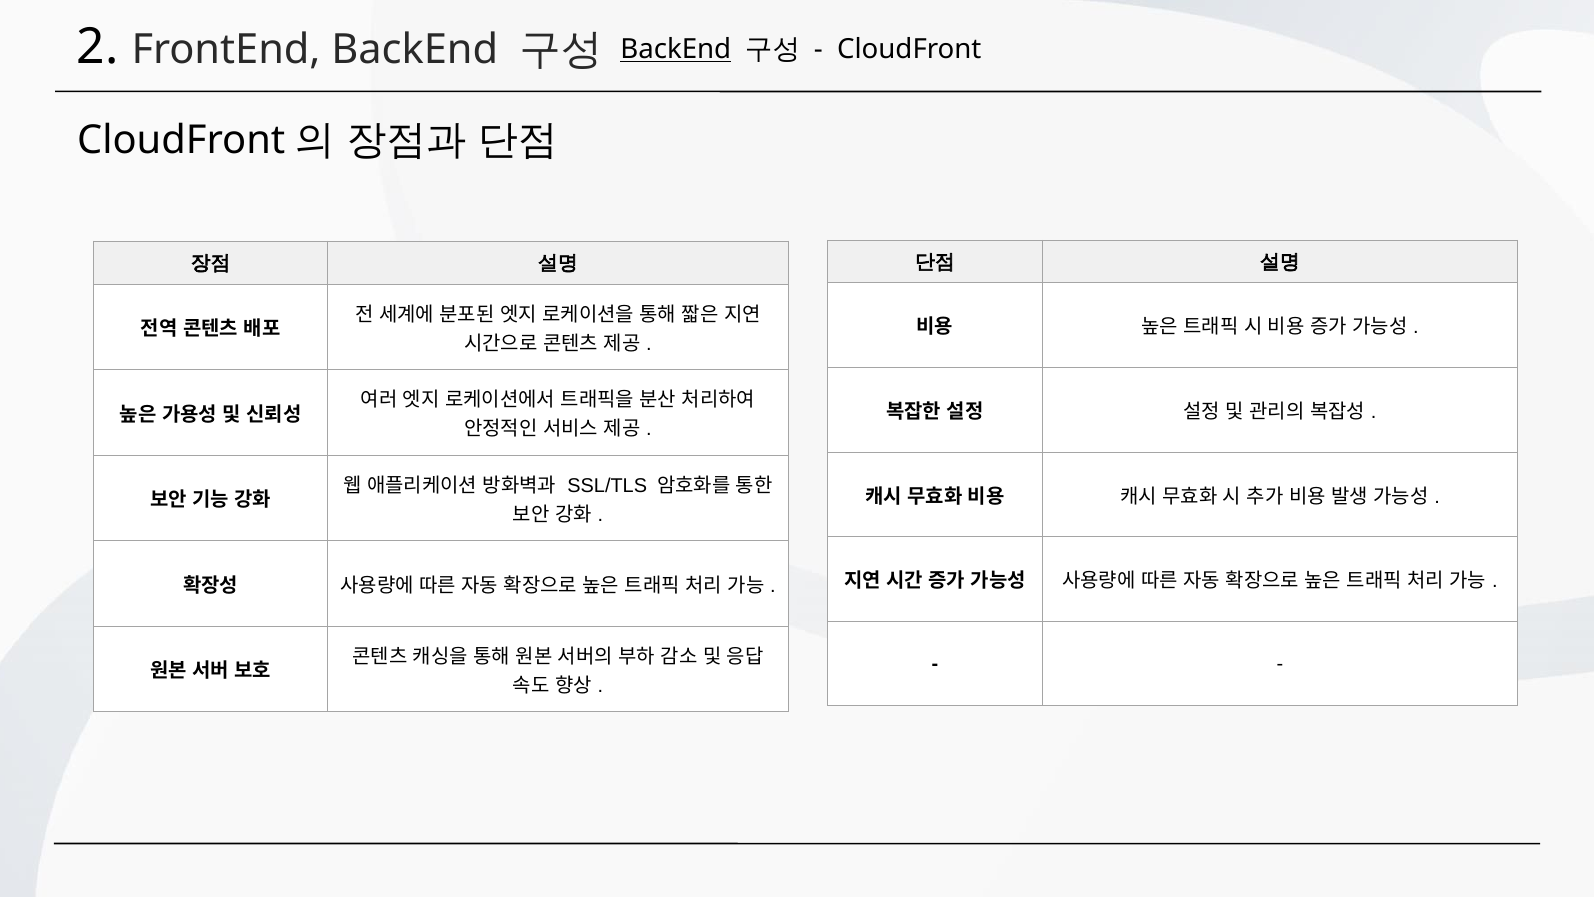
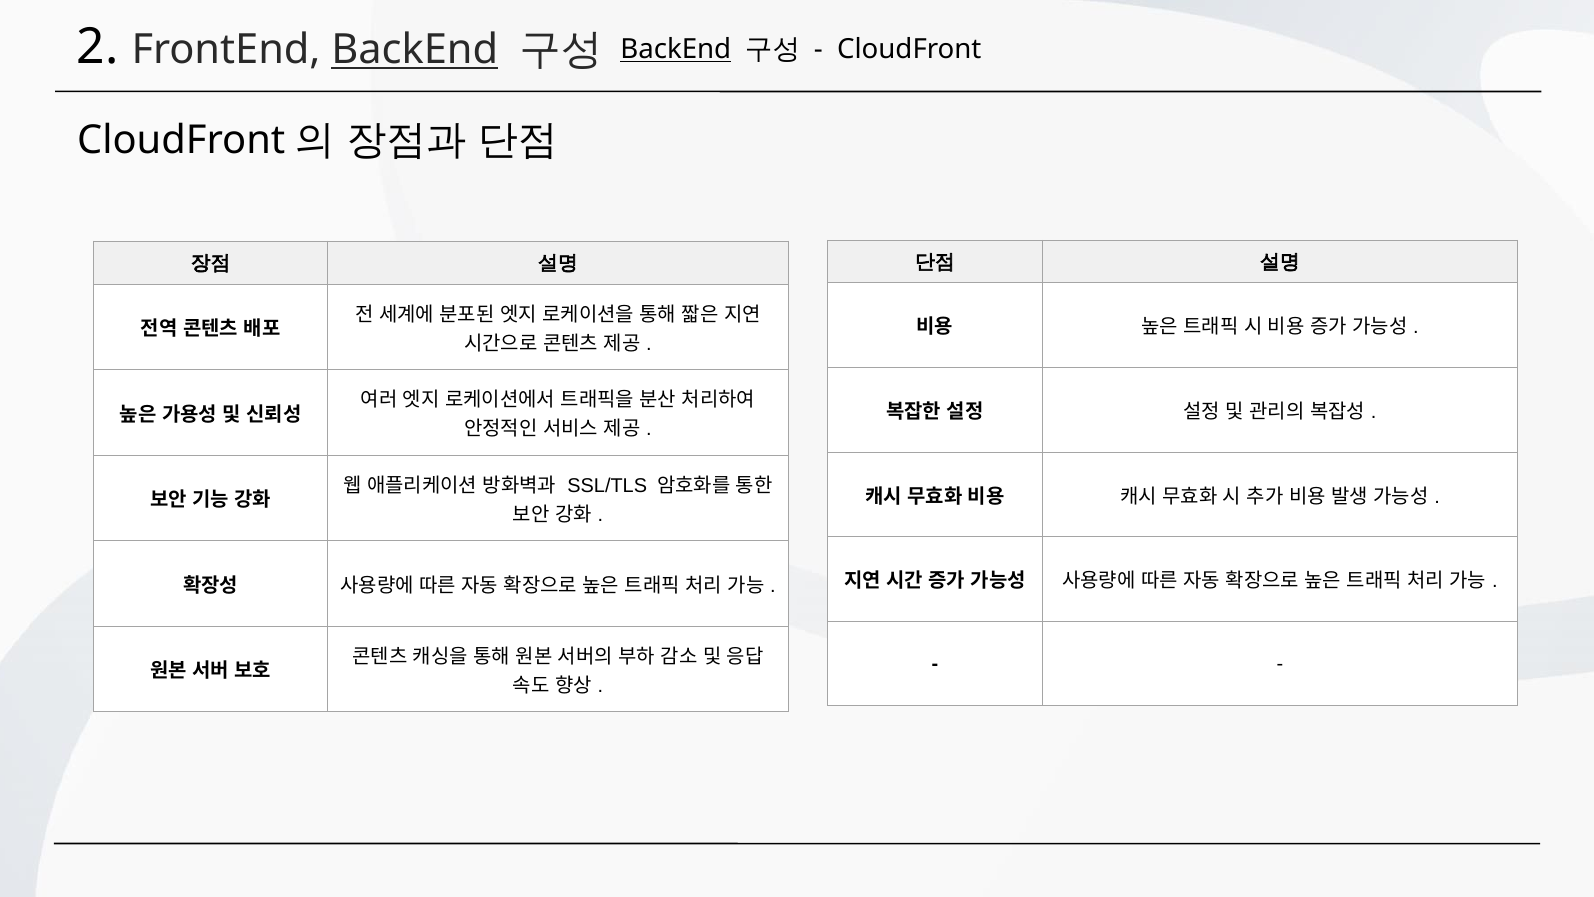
BackEnd underline: none -> present (415, 50)
